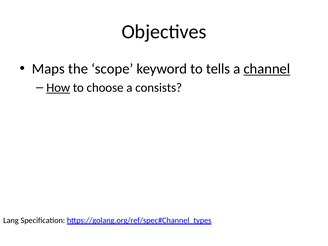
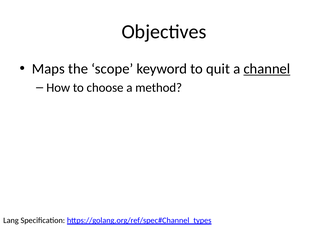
tells: tells -> quit (218, 69)
How underline: present -> none (58, 88)
consists: consists -> method (159, 88)
